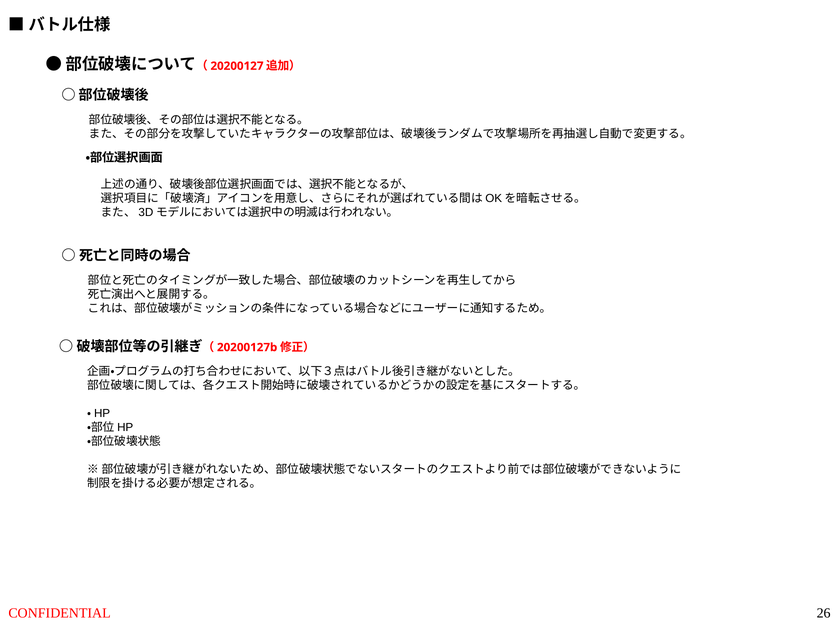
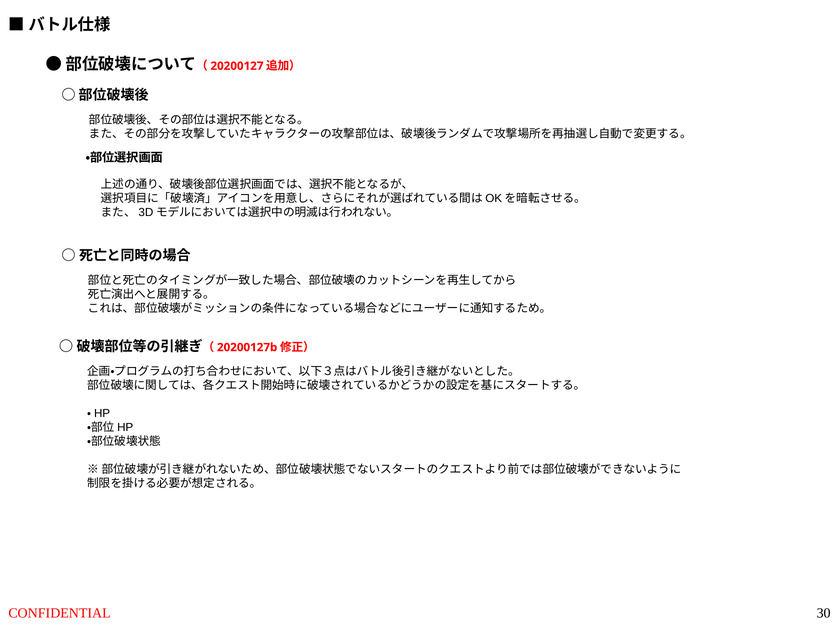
26: 26 -> 30 (824, 613)
